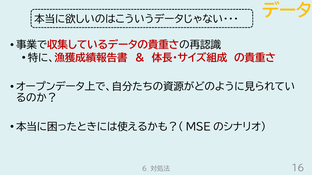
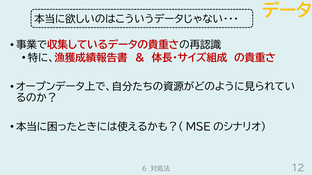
16: 16 -> 12 (298, 169)
